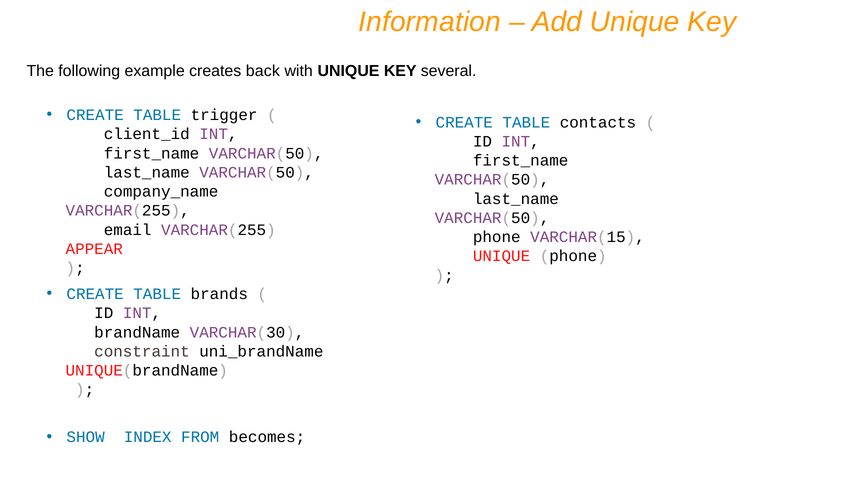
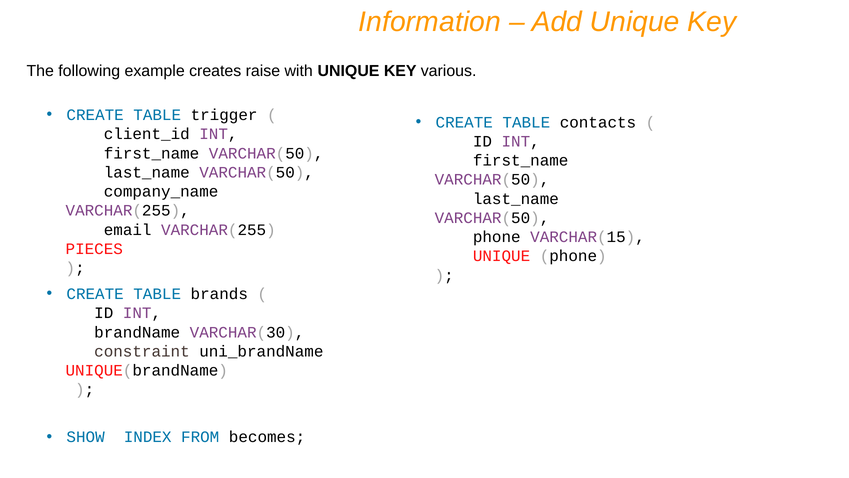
back: back -> raise (263, 71)
several: several -> various (449, 71)
APPEAR: APPEAR -> PIECES (94, 249)
